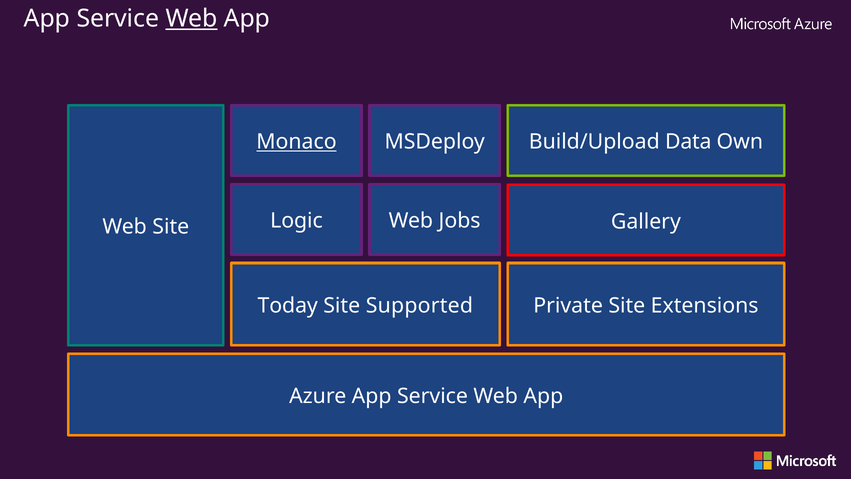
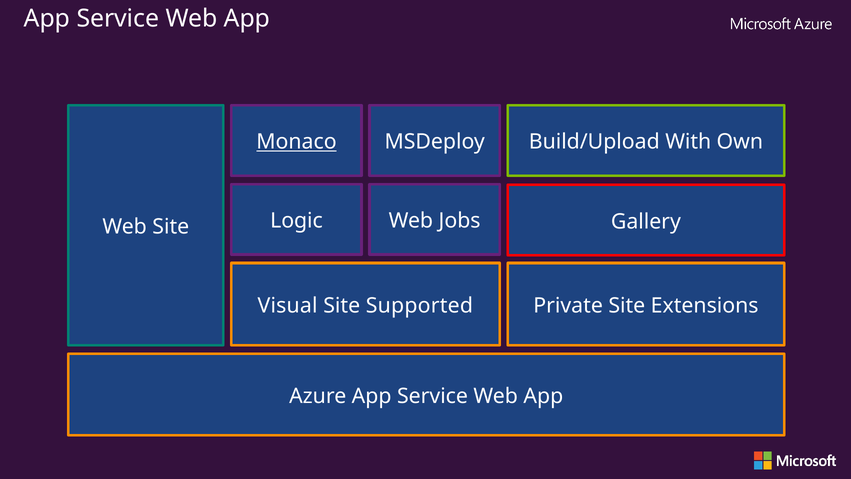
Web underline: present -> none (192, 18)
Data: Data -> With (688, 142)
Today: Today -> Visual (288, 305)
